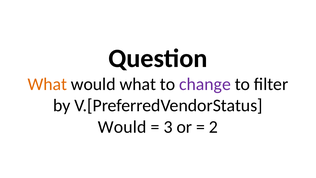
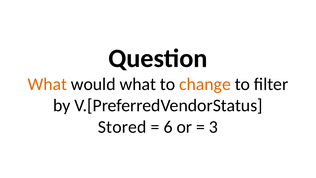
change colour: purple -> orange (205, 84)
Would: Would -> Stored (122, 127)
3: 3 -> 6 (168, 127)
2: 2 -> 3 (213, 127)
